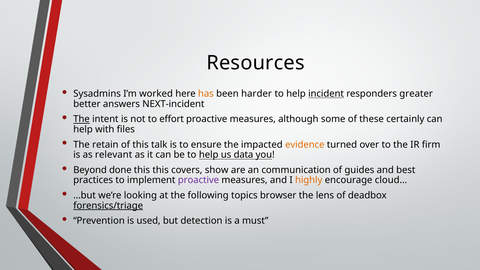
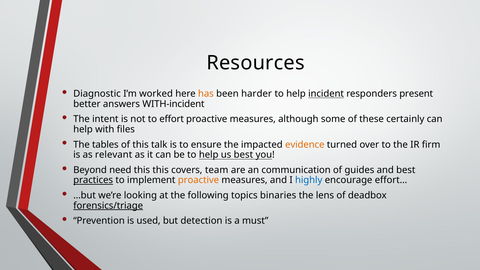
Sysadmins: Sysadmins -> Diagnostic (97, 94)
greater: greater -> present (416, 94)
NEXT-incident: NEXT-incident -> WITH-incident (173, 104)
The underline: present -> none (82, 119)
retain: retain -> tables (105, 145)
us data: data -> best (243, 155)
done: done -> need (120, 170)
show: show -> team (217, 170)
practices underline: none -> present (93, 180)
proactive colour: purple -> orange (198, 180)
highly colour: orange -> blue (309, 180)
cloud…: cloud… -> effort… (391, 180)
browser: browser -> binaries (278, 195)
